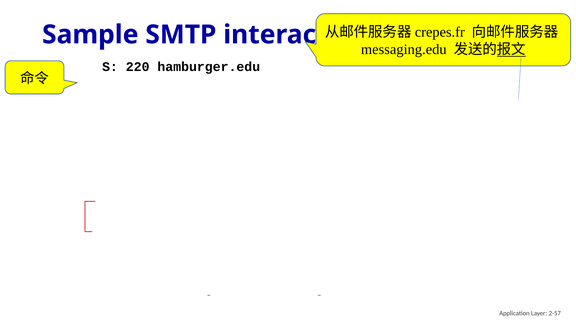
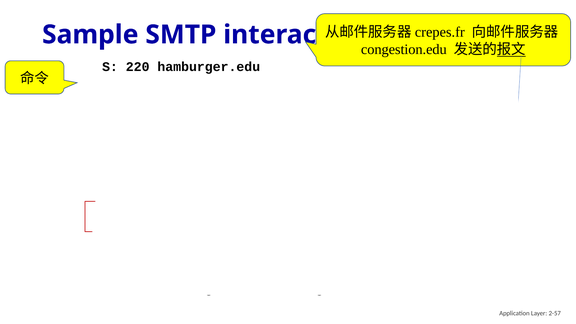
messaging.edu: messaging.edu -> congestion.edu (404, 49)
